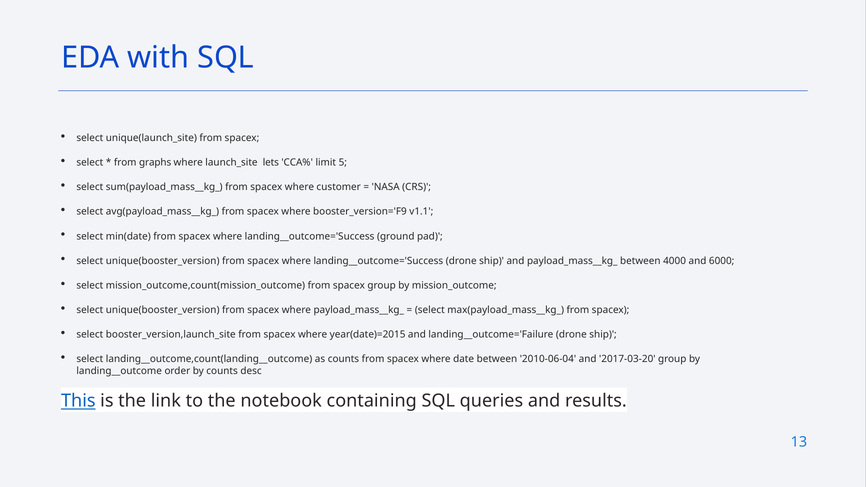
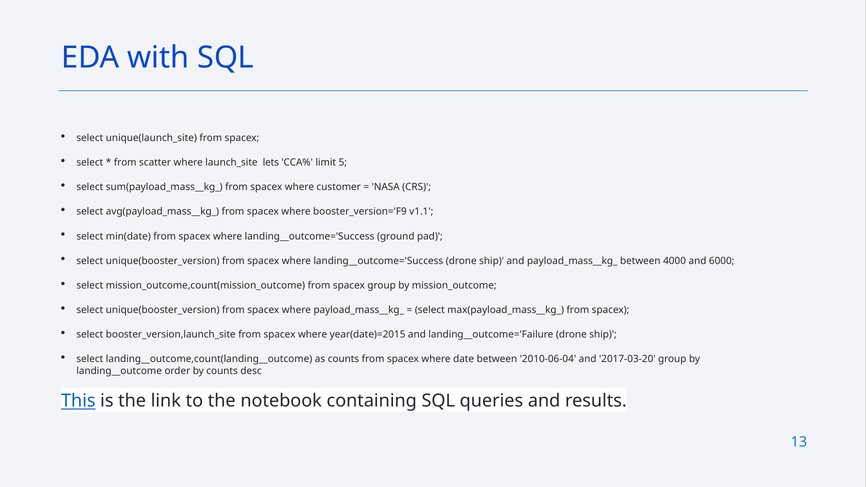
graphs: graphs -> scatter (155, 163)
